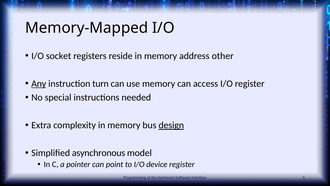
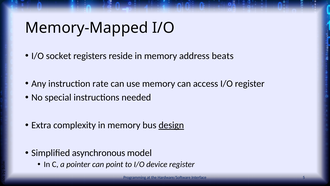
other: other -> beats (223, 56)
Any underline: present -> none (39, 83)
turn: turn -> rate (100, 83)
